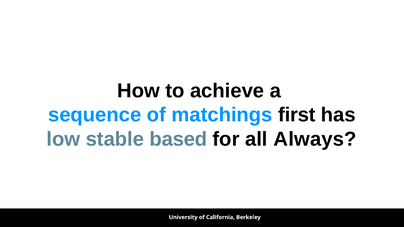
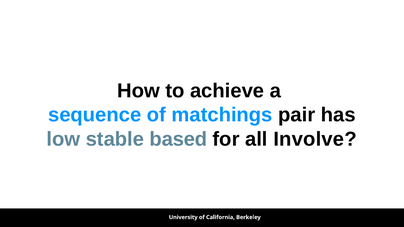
first: first -> pair (297, 115)
Always: Always -> Involve (315, 139)
